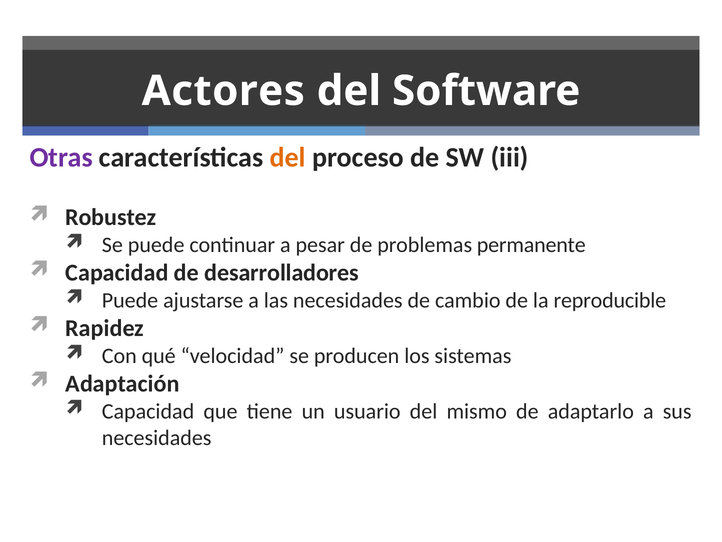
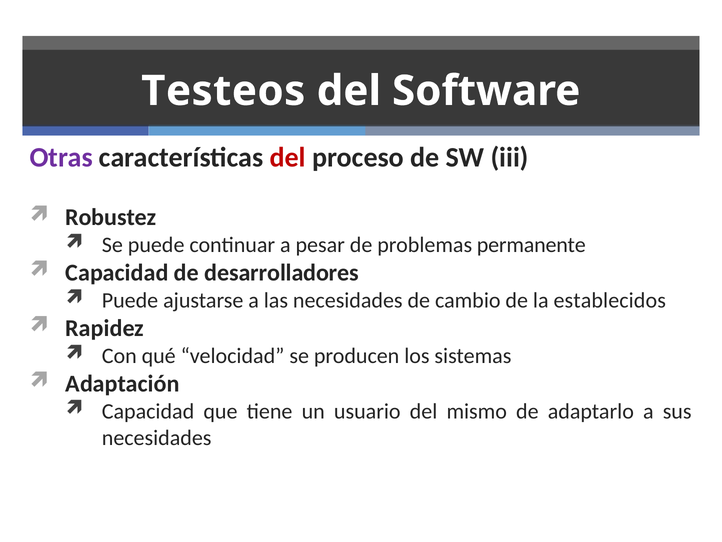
Actores: Actores -> Testeos (223, 91)
del colour: orange -> red (288, 157)
reproducible: reproducible -> establecidos (610, 300)
